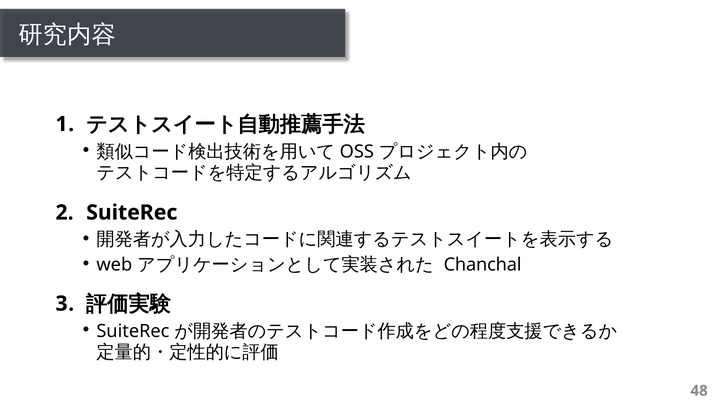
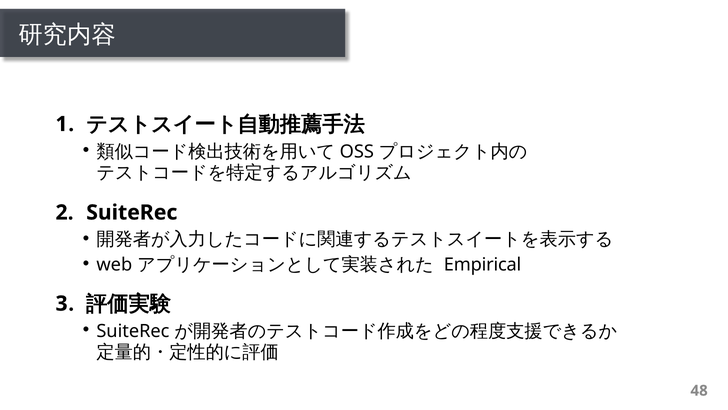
Chanchal: Chanchal -> Empirical (483, 265)
